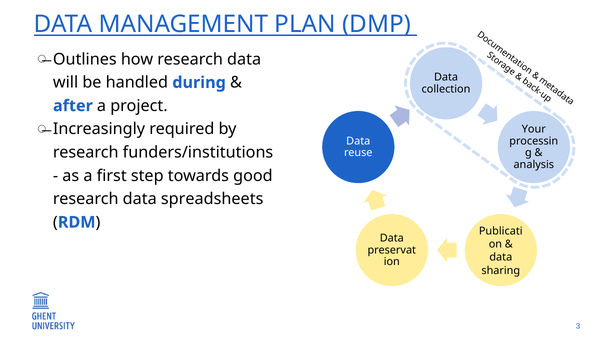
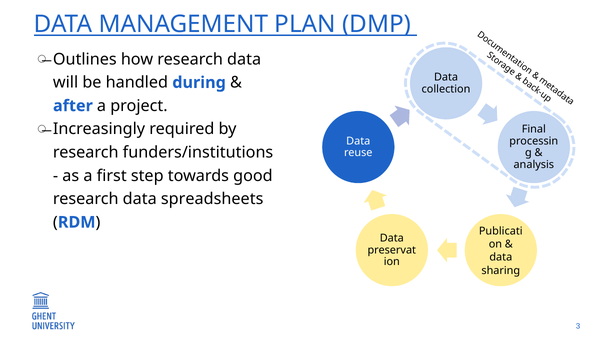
Your: Your -> Final (534, 129)
